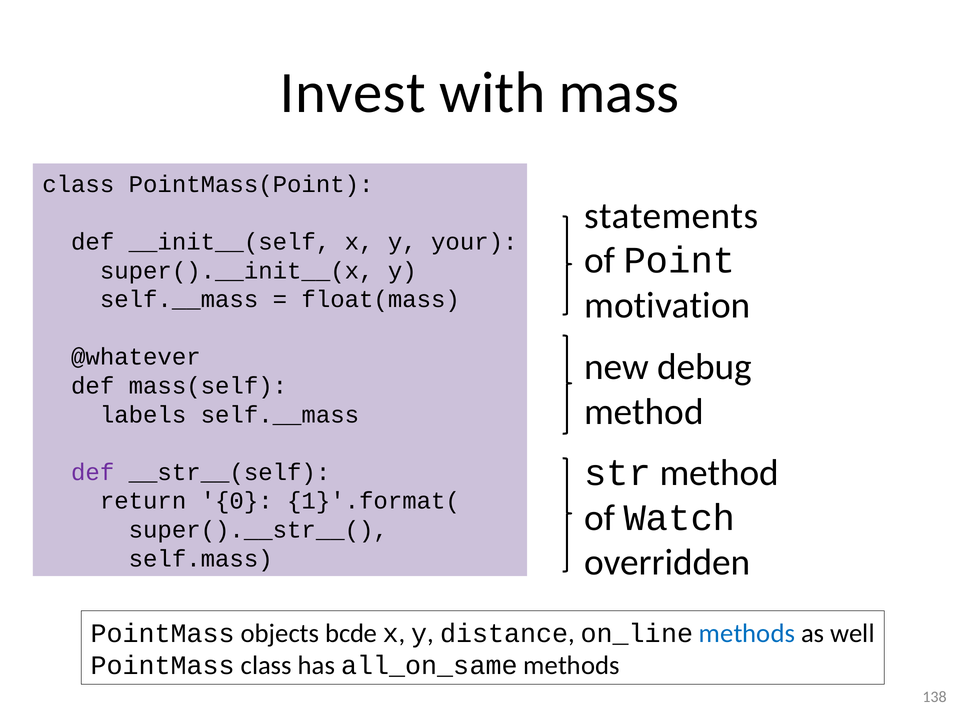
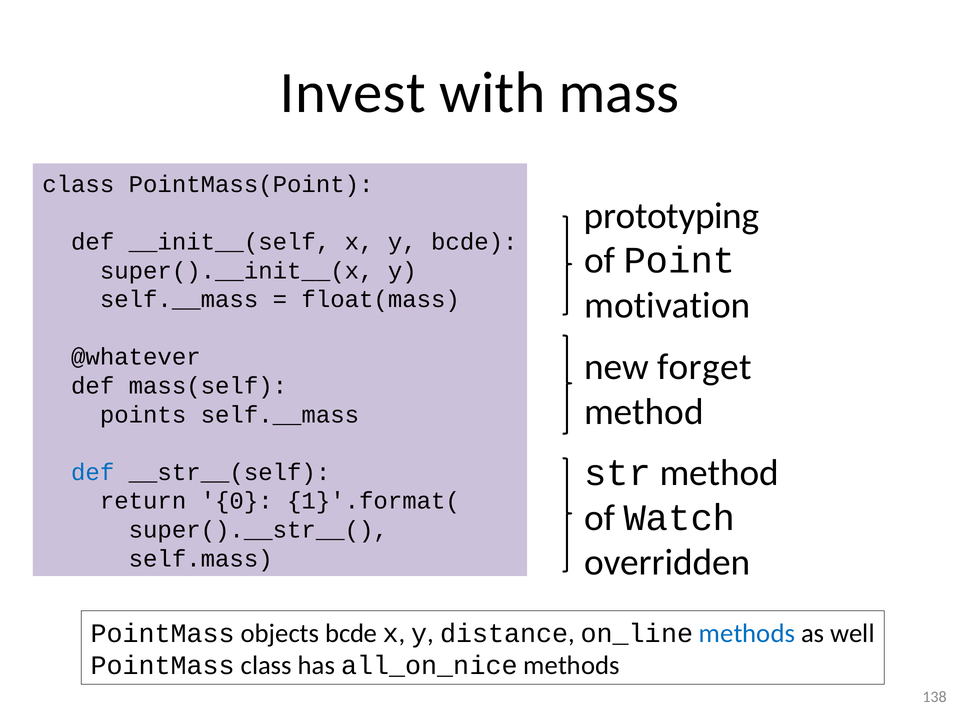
statements: statements -> prototyping (672, 216)
y your: your -> bcde (474, 242)
debug: debug -> forget (704, 367)
labels: labels -> points (143, 415)
def colour: purple -> blue (93, 472)
all_on_same: all_on_same -> all_on_nice (429, 665)
